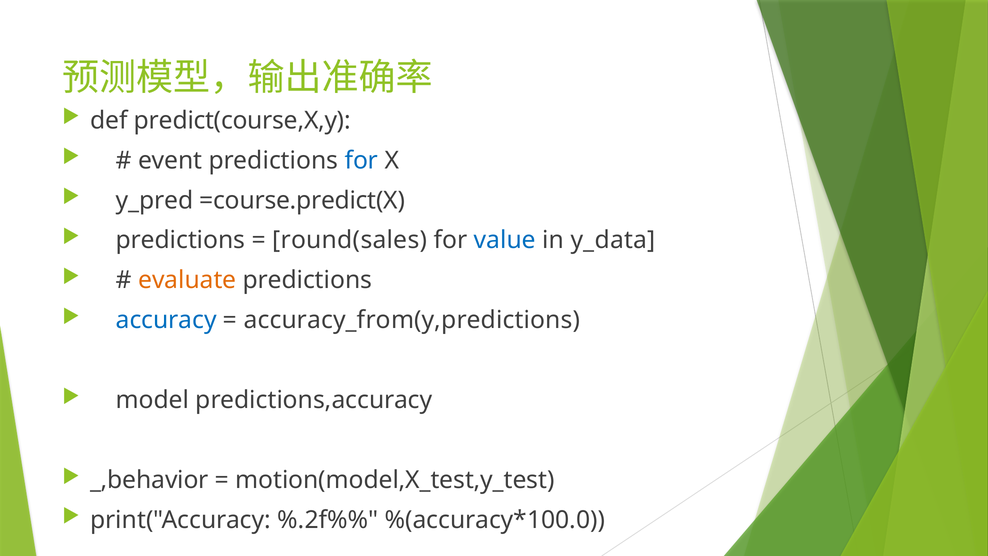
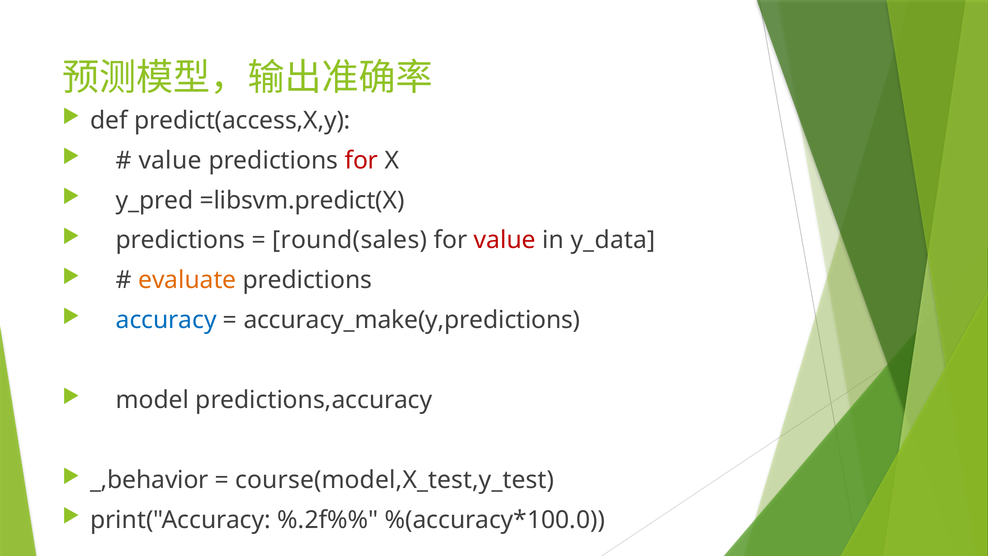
predict(course,X,y: predict(course,X,y -> predict(access,X,y (242, 120)
event: event -> value (170, 160)
for colour: blue -> red (361, 160)
=course.predict(X: =course.predict(X -> =libsvm.predict(X (302, 200)
value colour: blue -> red (505, 240)
accuracy_from(y,predictions: accuracy_from(y,predictions -> accuracy_make(y,predictions (412, 320)
motion(model,X_test,y_test: motion(model,X_test,y_test -> course(model,X_test,y_test (395, 480)
